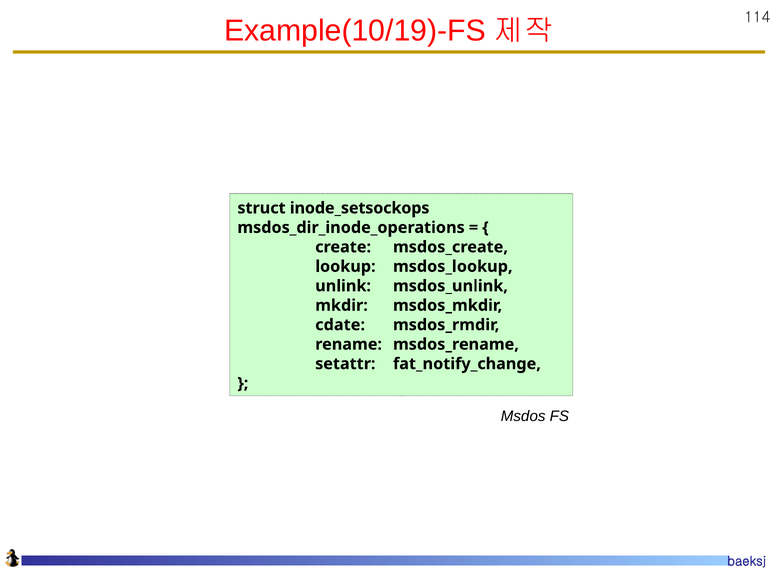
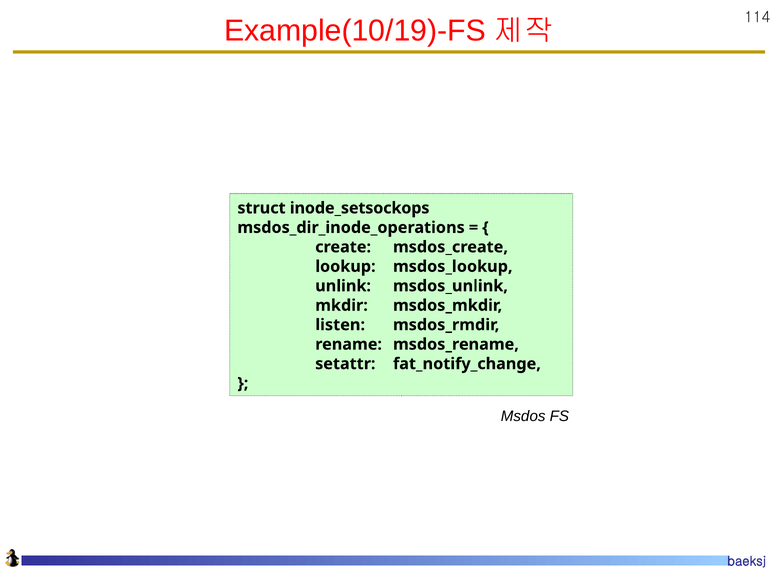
cdate: cdate -> listen (340, 325)
